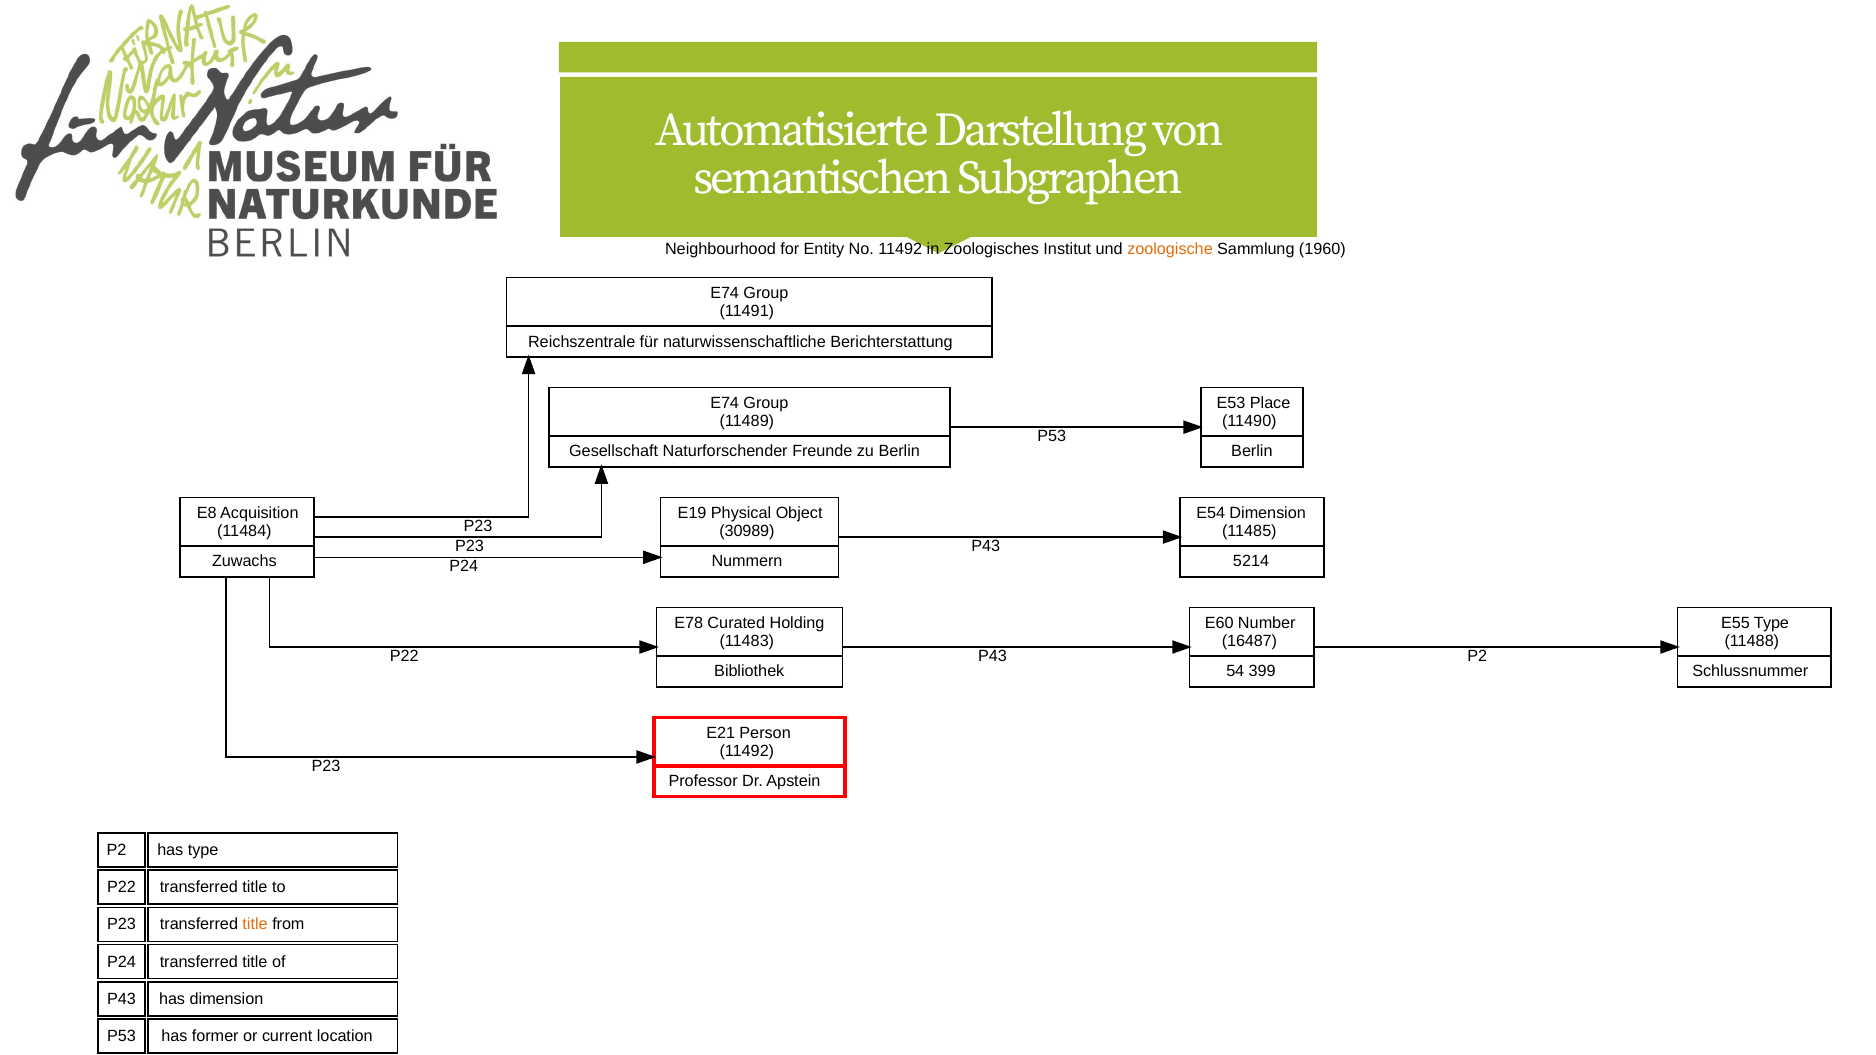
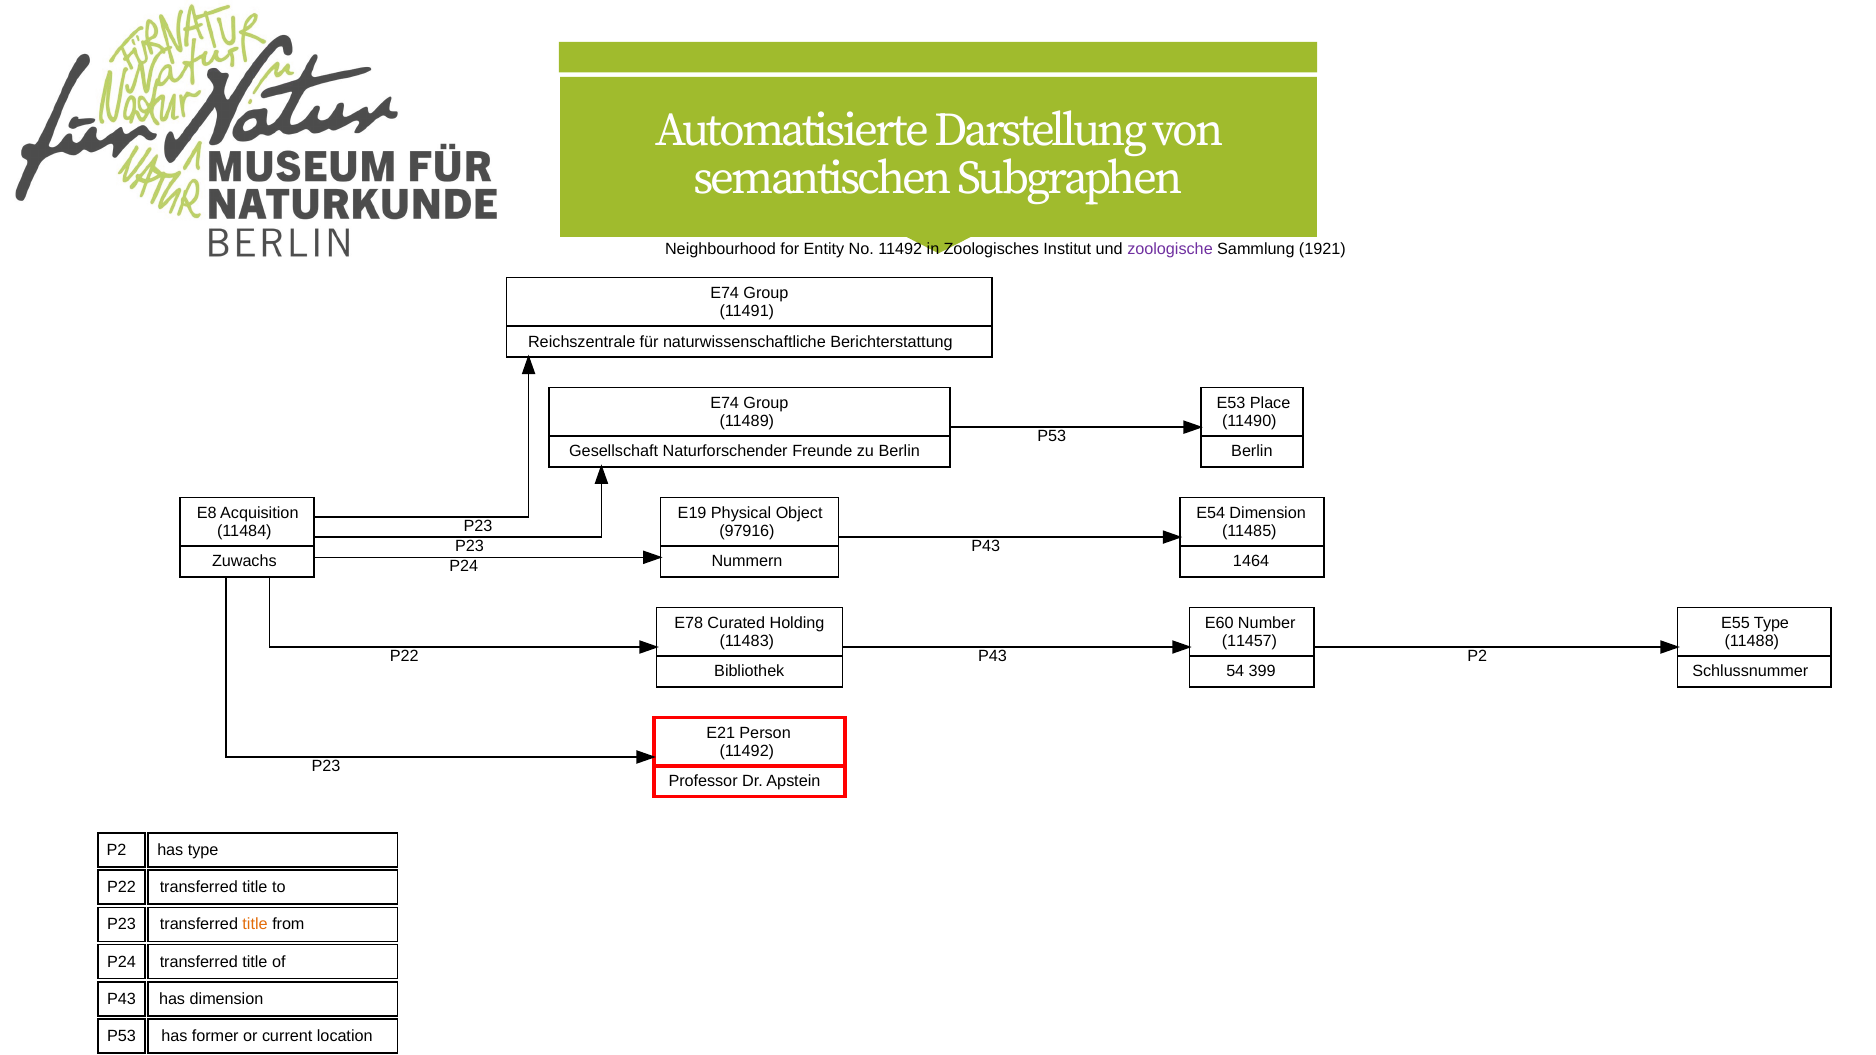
zoologische colour: orange -> purple (1170, 249)
1960: 1960 -> 1921 (1322, 249)
30989: 30989 -> 97916 (747, 531)
5214: 5214 -> 1464 (1251, 562)
16487: 16487 -> 11457 (1249, 641)
